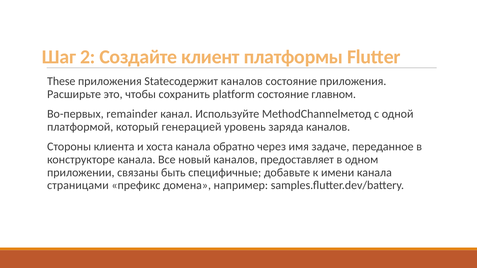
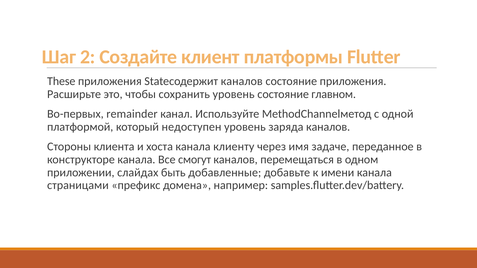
сохранить platform: platform -> уровень (234, 94)
генерацией: генерацией -> недоступен (192, 127)
обратно: обратно -> клиенту (234, 147)
новый: новый -> смогут (195, 160)
предоставляет: предоставляет -> перемещаться (297, 160)
связаны: связаны -> слайдах (138, 173)
специфичные: специфичные -> добавленные (225, 173)
